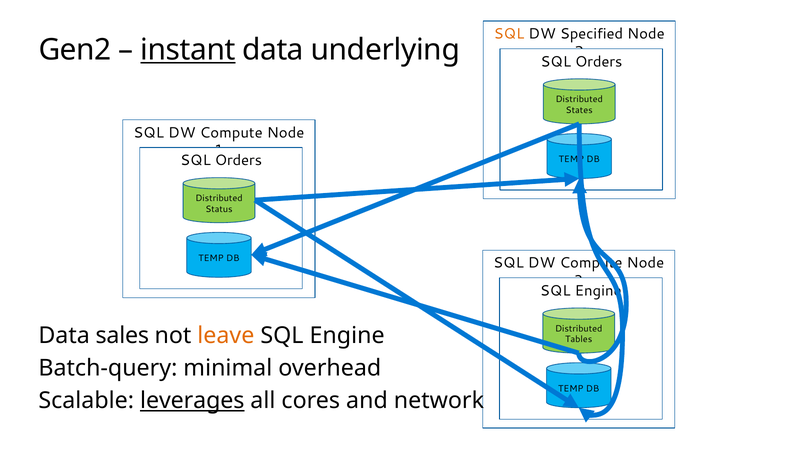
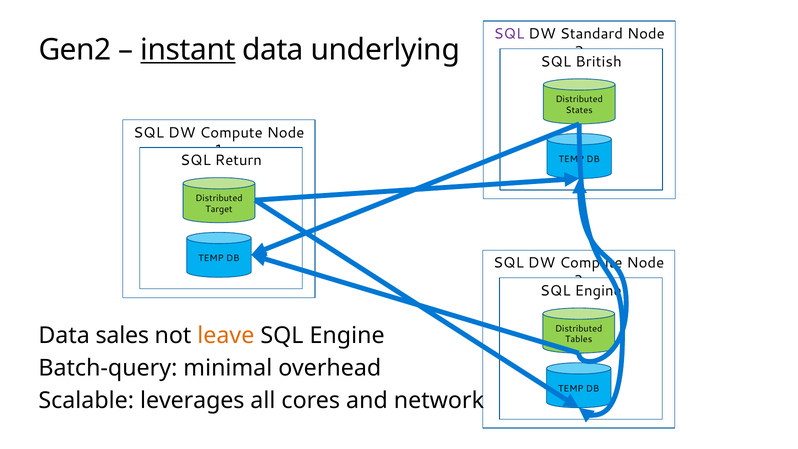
SQL colour: orange -> purple (509, 34)
Specified: Specified -> Standard (591, 34)
Orders: Orders -> British (599, 62)
Orders: Orders -> Return (238, 160)
Status: Status -> Target (219, 209)
leverages underline: present -> none (192, 401)
